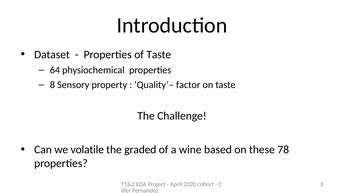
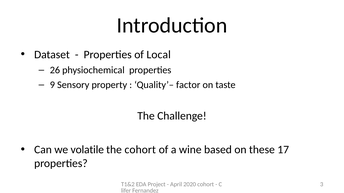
of Taste: Taste -> Local (159, 55)
64: 64 -> 26 (55, 70)
8: 8 -> 9 (52, 85)
the graded: graded -> cohort (140, 150)
78: 78 -> 17 (283, 150)
